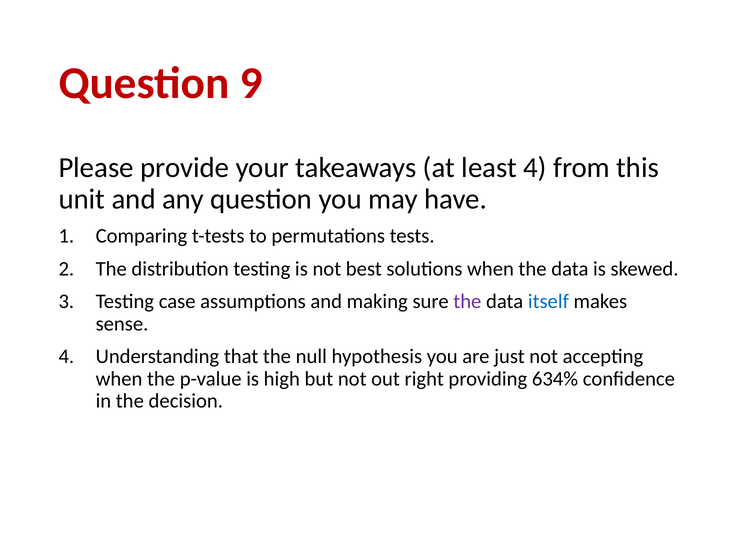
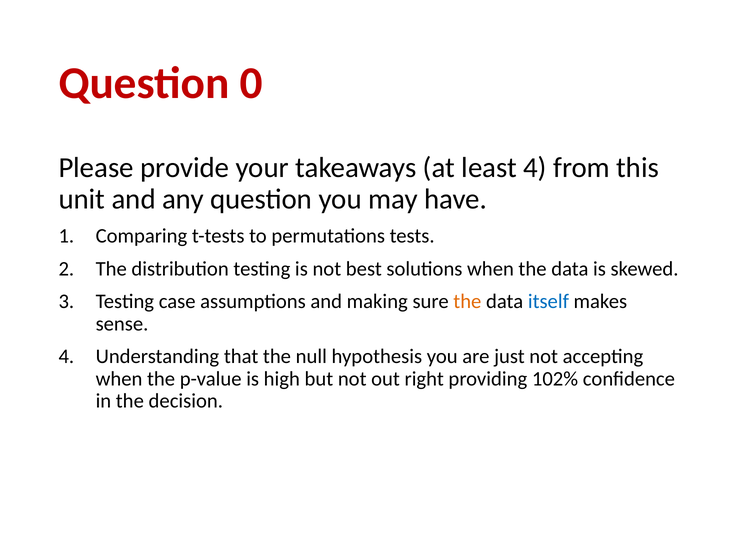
9: 9 -> 0 (251, 83)
the colour: purple -> orange (467, 301)
634%: 634% -> 102% (555, 378)
